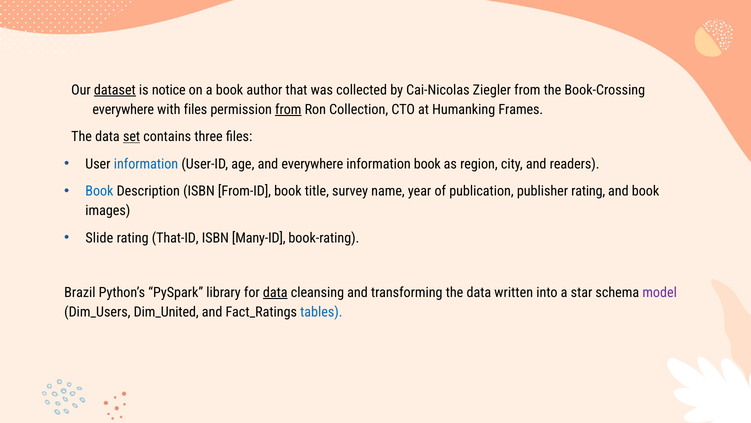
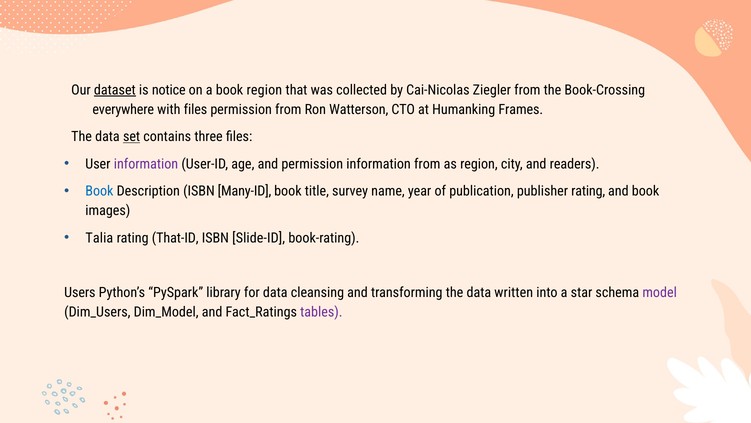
book author: author -> region (264, 90)
from underline: present -> none (288, 109)
Collection: Collection -> Watterson (359, 109)
information colour: blue -> purple (146, 164)
and everywhere: everywhere -> permission (312, 164)
information book: book -> from (427, 164)
From-ID: From-ID -> Many-ID (245, 191)
Slide: Slide -> Talia (99, 238)
Many-ID: Many-ID -> Slide-ID (259, 238)
Brazil: Brazil -> Users (80, 292)
data underline: present -> none (275, 292)
Dim_United: Dim_United -> Dim_Model (166, 312)
tables colour: blue -> purple (321, 312)
